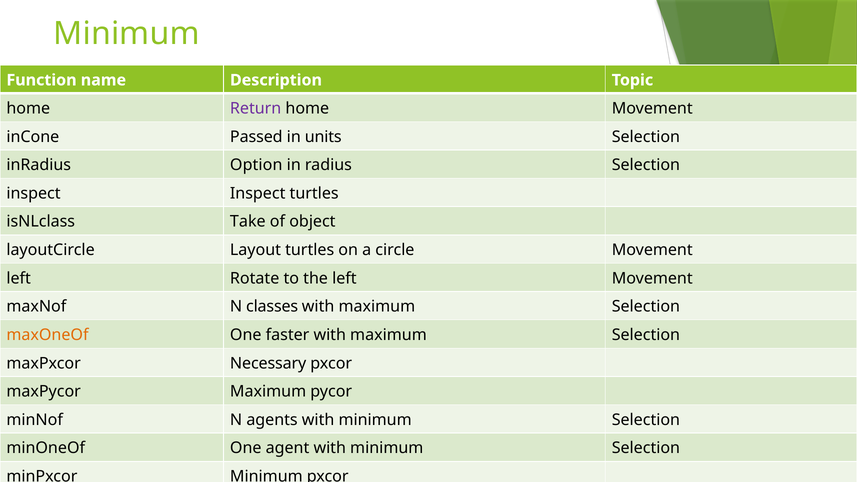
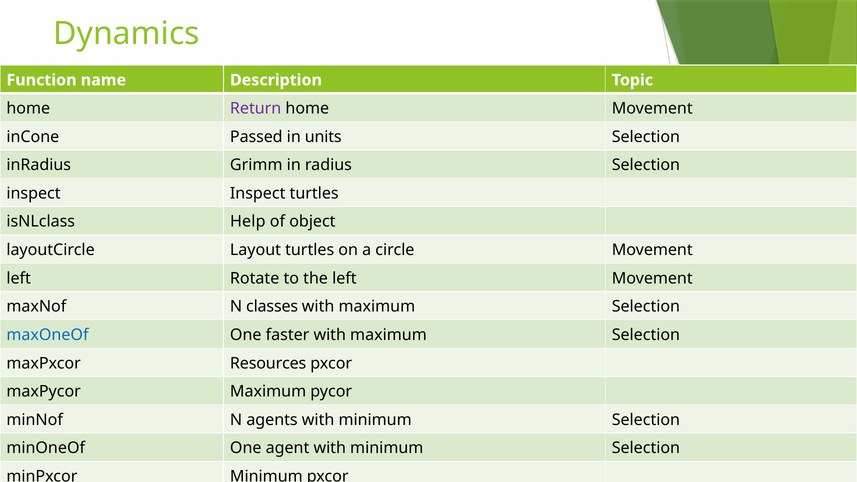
Minimum: Minimum -> Dynamics (127, 34)
Option: Option -> Grimm (256, 165)
Take: Take -> Help (248, 222)
maxOneOf colour: orange -> blue (47, 335)
Necessary: Necessary -> Resources (268, 363)
